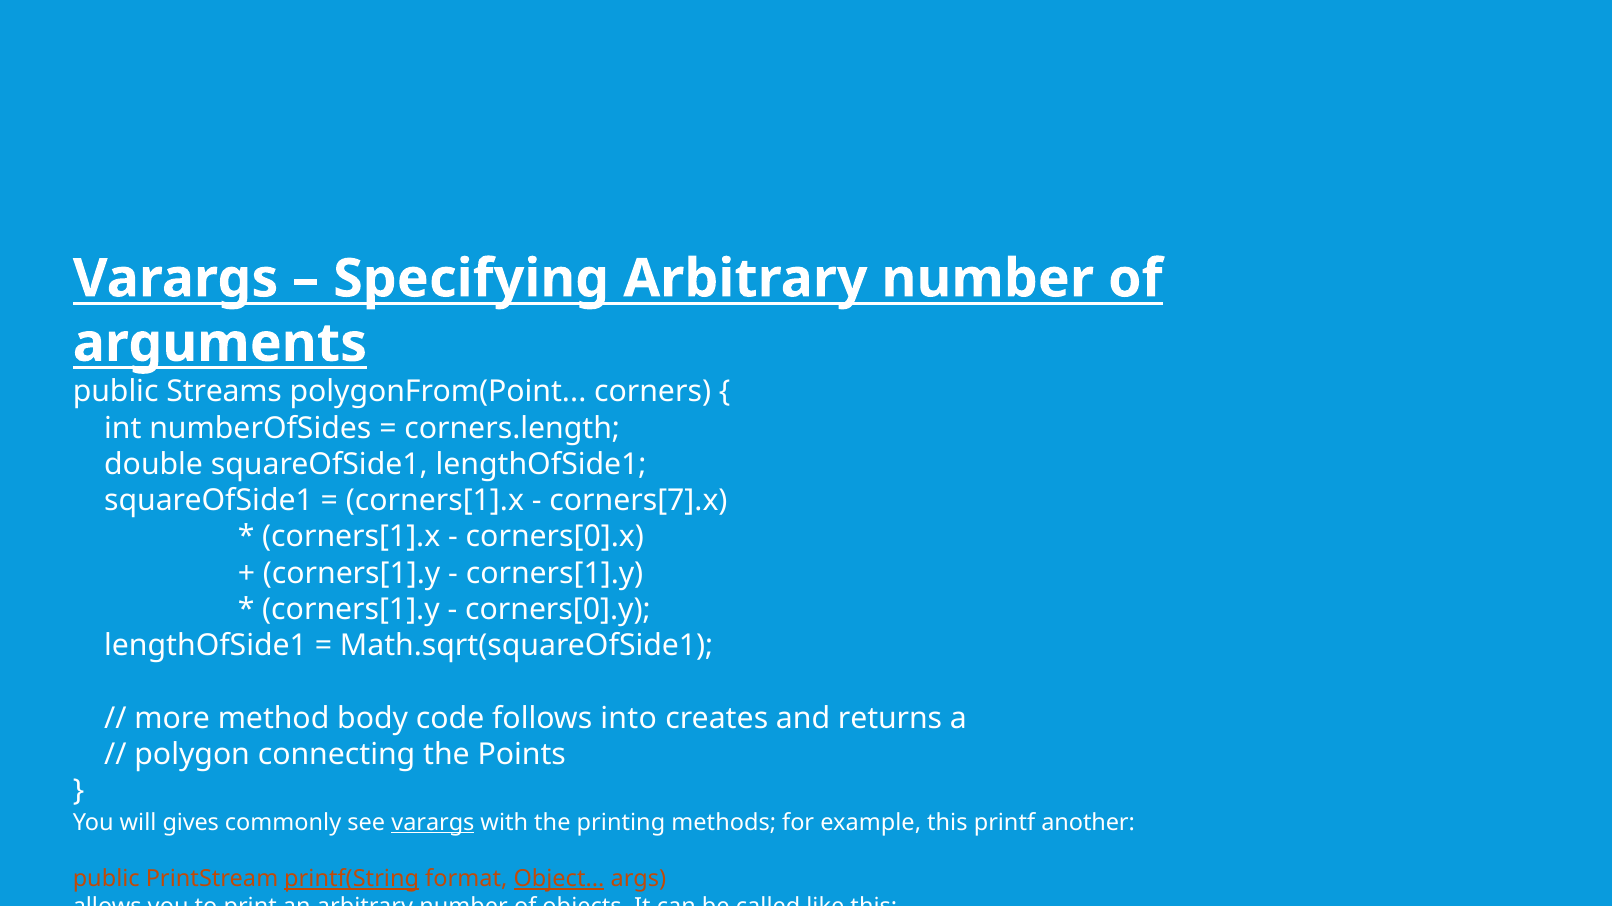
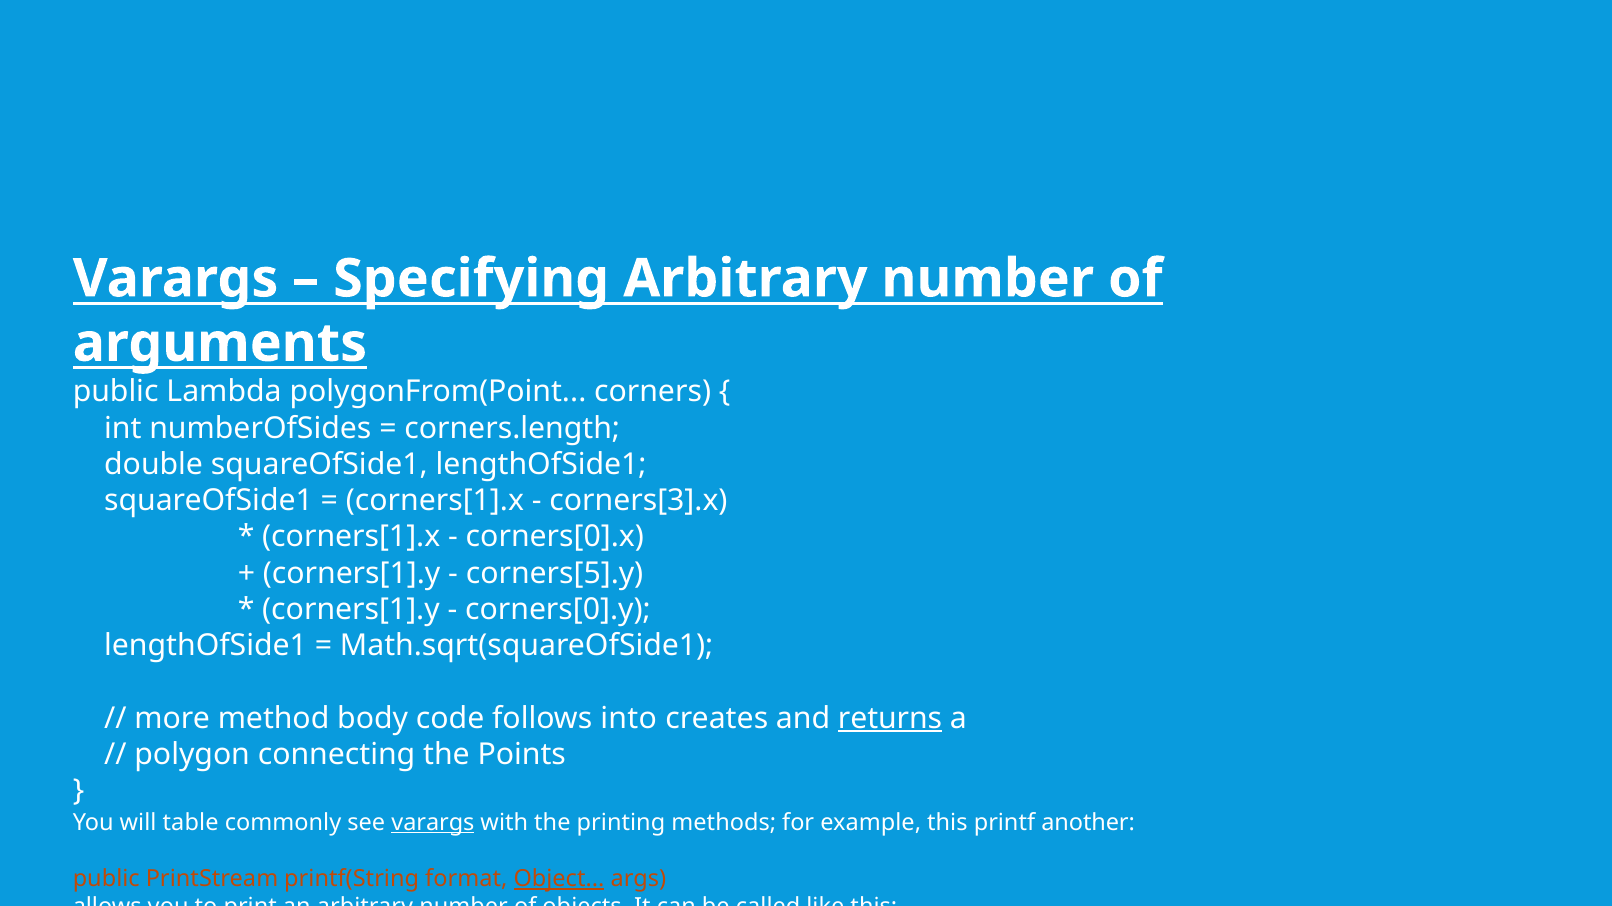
Streams: Streams -> Lambda (224, 392)
corners[7].x: corners[7].x -> corners[3].x (638, 501)
corners[1].y: corners[1].y -> corners[5].y (555, 574)
returns underline: none -> present (890, 719)
gives: gives -> table (191, 823)
printf(String underline: present -> none (352, 879)
